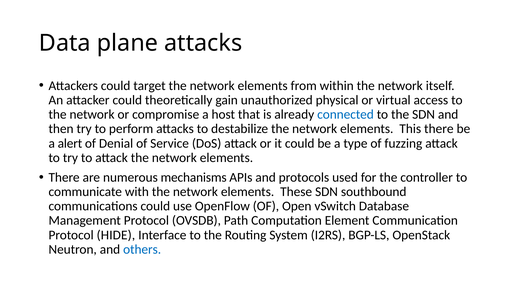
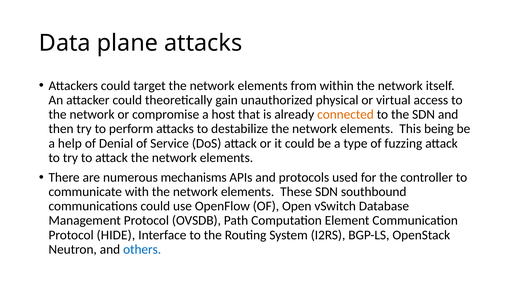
connected colour: blue -> orange (346, 114)
This there: there -> being (439, 129)
alert: alert -> help (70, 143)
